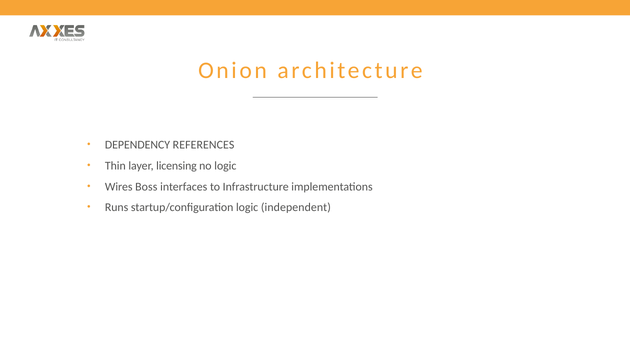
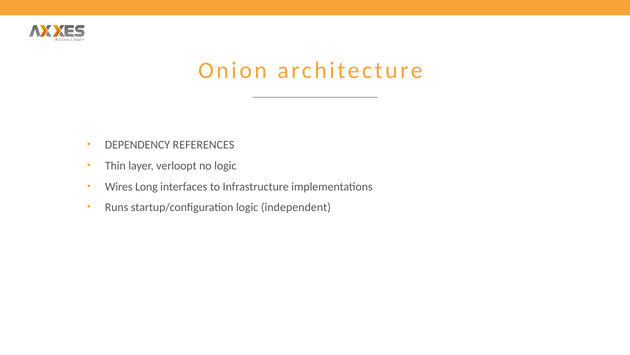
licensing: licensing -> verloopt (176, 166)
Boss: Boss -> Long (146, 186)
